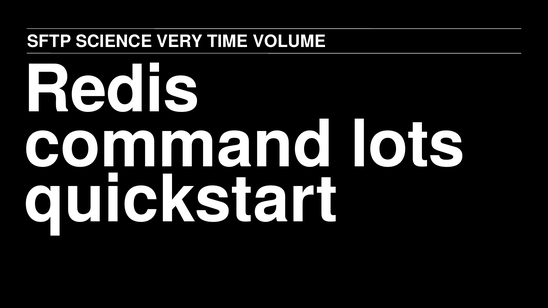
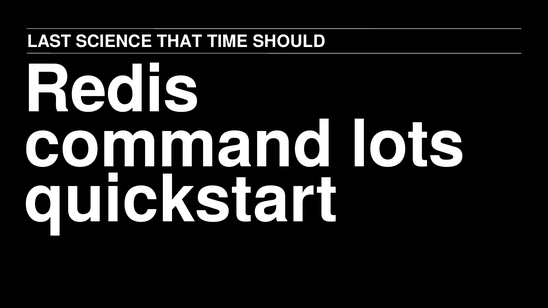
SFTP: SFTP -> LAST (49, 41)
VERY: VERY -> THAT (180, 41)
VOLUME: VOLUME -> SHOULD (289, 41)
